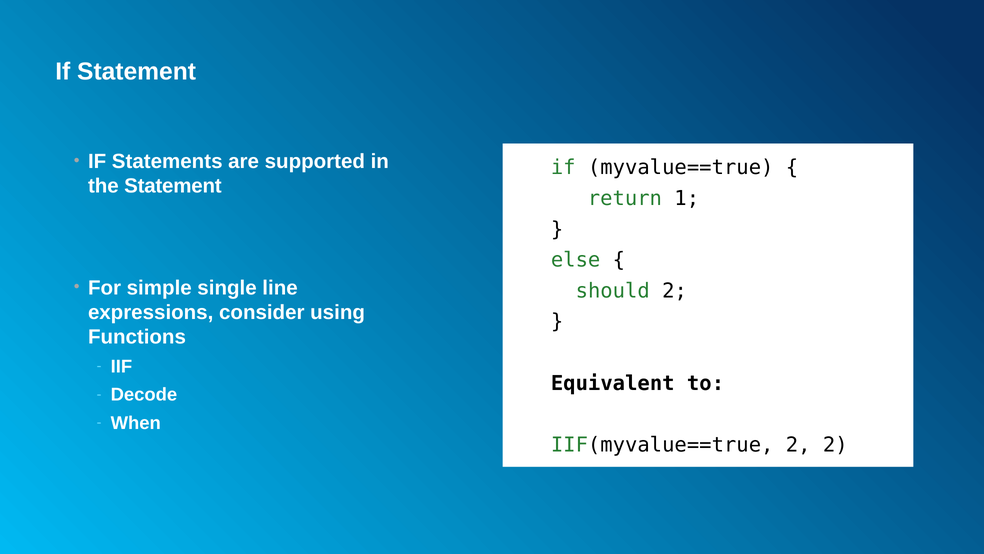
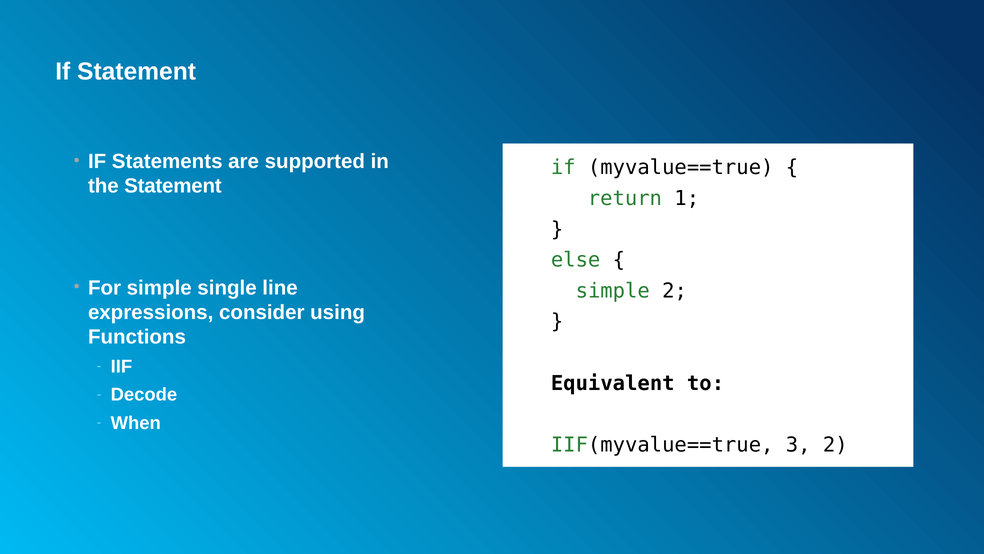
should: should -> simple (613, 291)
IIF(myvalue==true 2: 2 -> 3 (798, 444)
